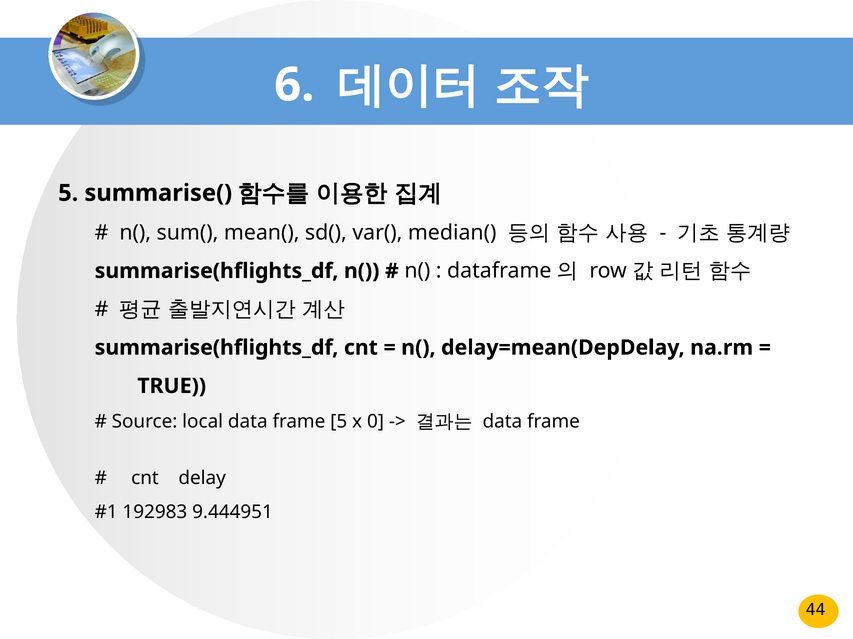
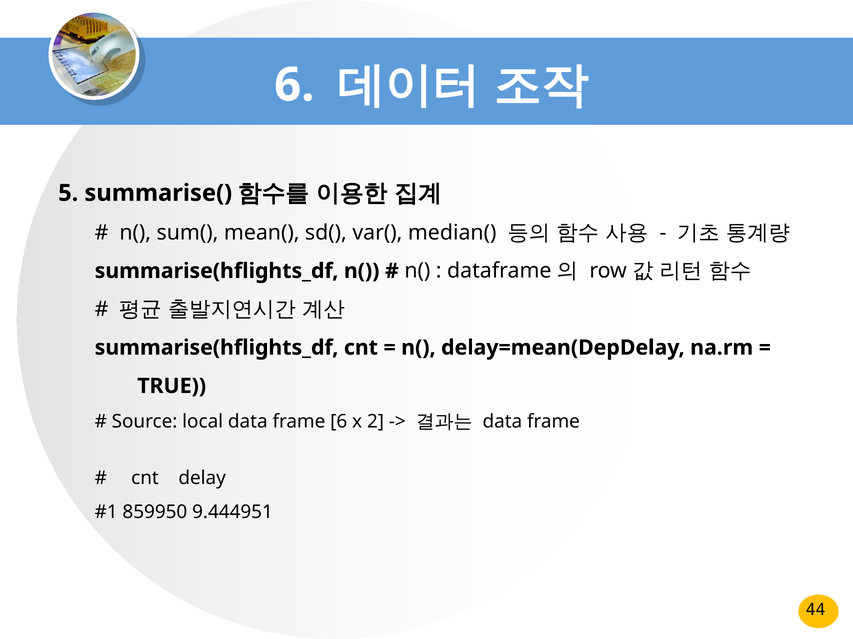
frame 5: 5 -> 6 (339, 422)
0: 0 -> 2 (376, 422)
192983: 192983 -> 859950 (155, 513)
